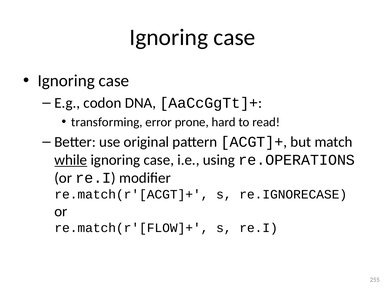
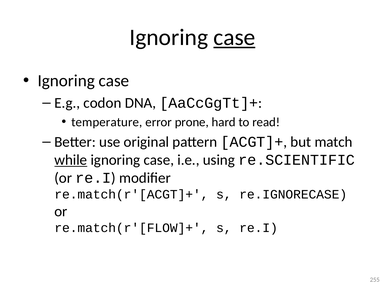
case underline: none -> present (234, 37)
transforming: transforming -> temperature (107, 122)
re.OPERATIONS: re.OPERATIONS -> re.SCIENTIFIC (297, 160)
